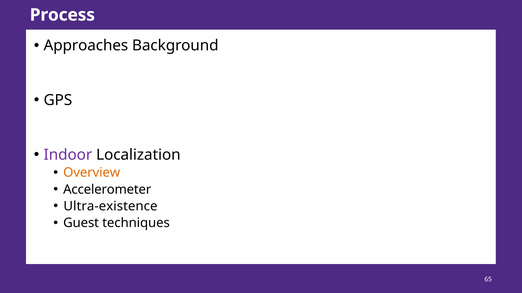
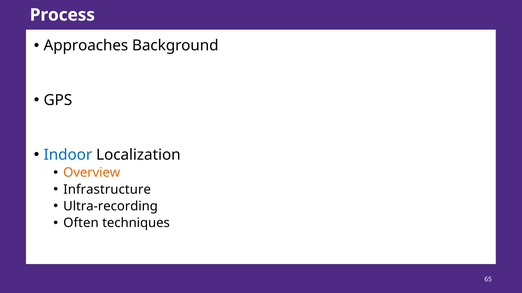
Indoor colour: purple -> blue (68, 155)
Accelerometer: Accelerometer -> Infrastructure (107, 190)
Ultra-existence: Ultra-existence -> Ultra-recording (111, 207)
Guest: Guest -> Often (81, 223)
